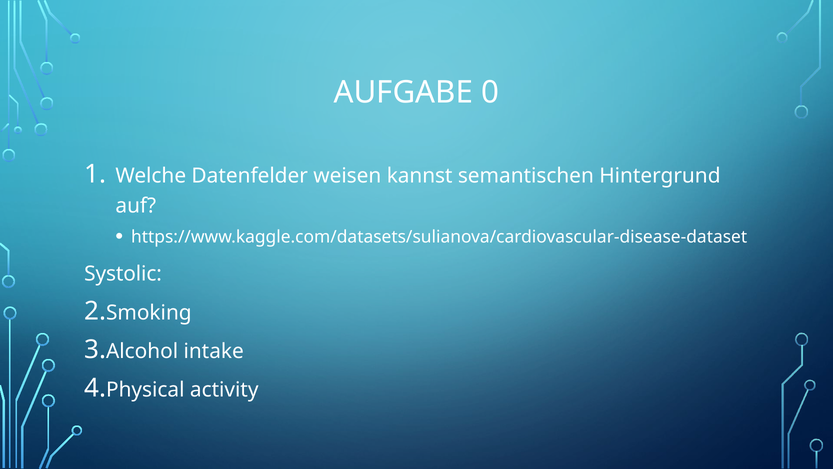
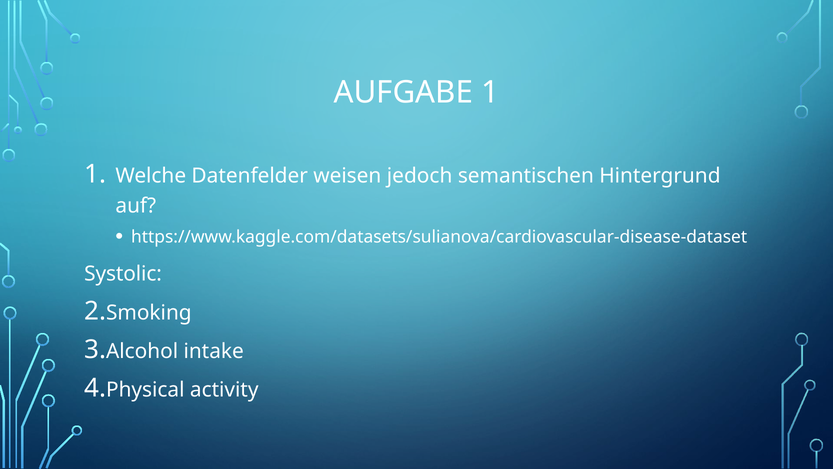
AUFGABE 0: 0 -> 1 (490, 93)
kannst: kannst -> jedoch (420, 176)
